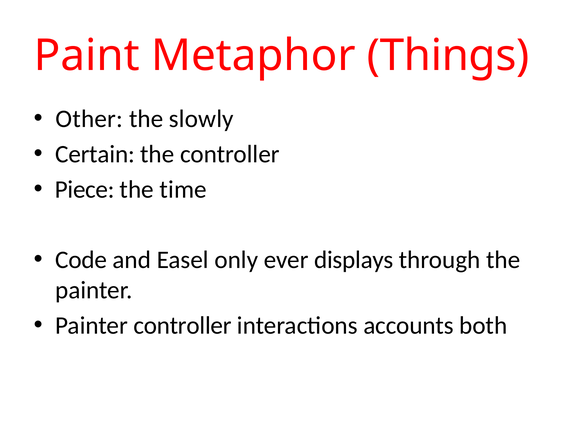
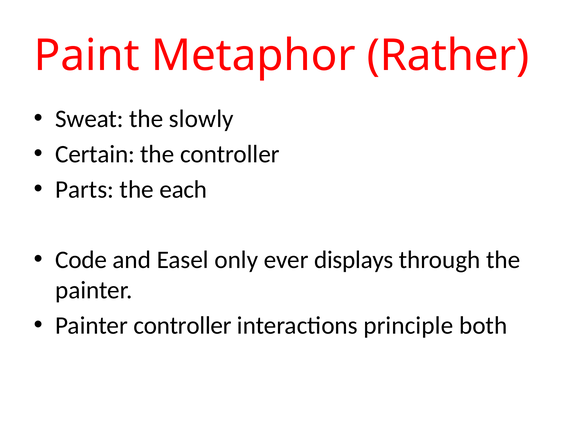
Things: Things -> Rather (448, 55)
Other: Other -> Sweat (89, 119)
Piece: Piece -> Parts (85, 189)
time: time -> each (183, 189)
accounts: accounts -> principle (408, 325)
